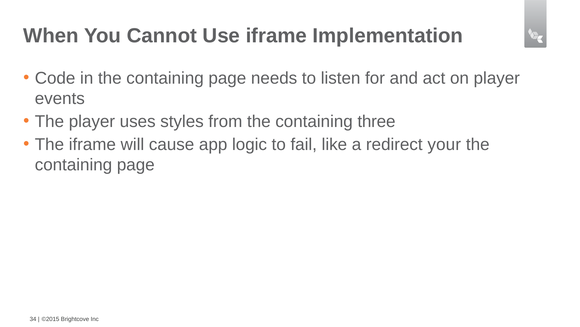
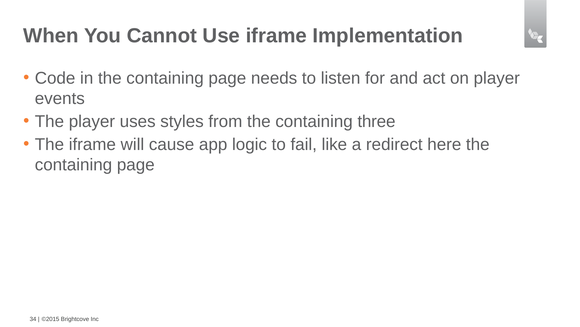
your: your -> here (444, 144)
